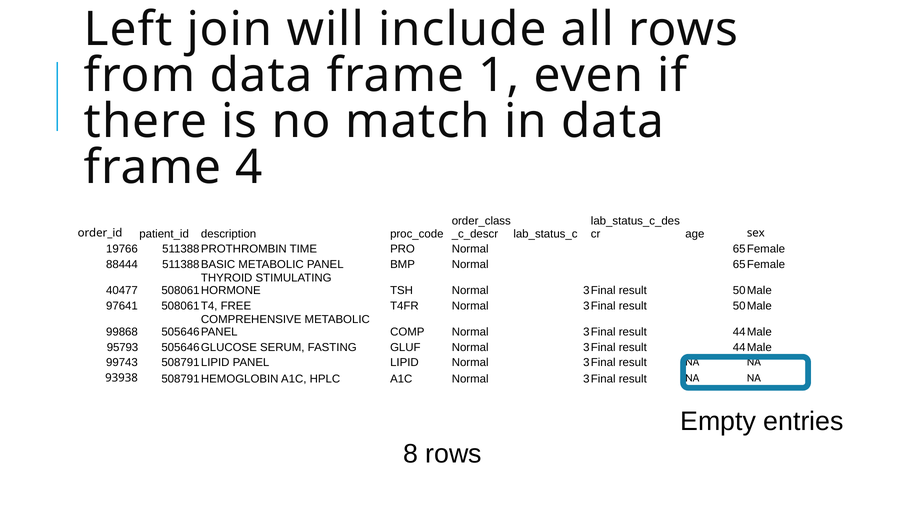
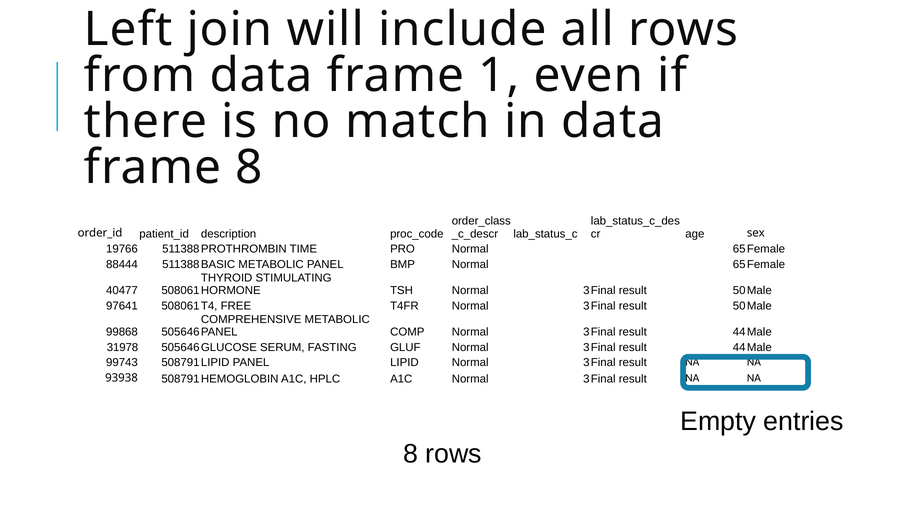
frame 4: 4 -> 8 (249, 167)
95793: 95793 -> 31978 (123, 347)
